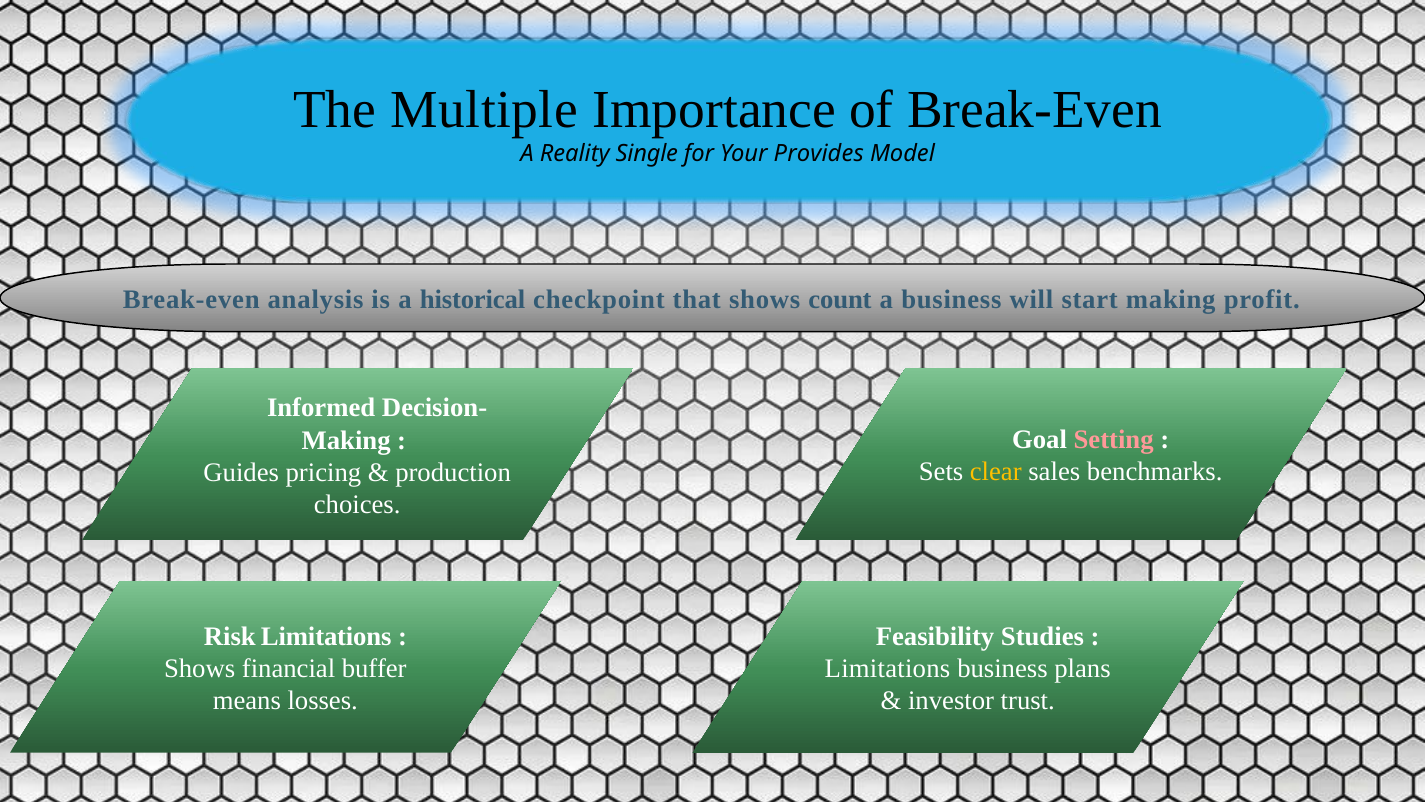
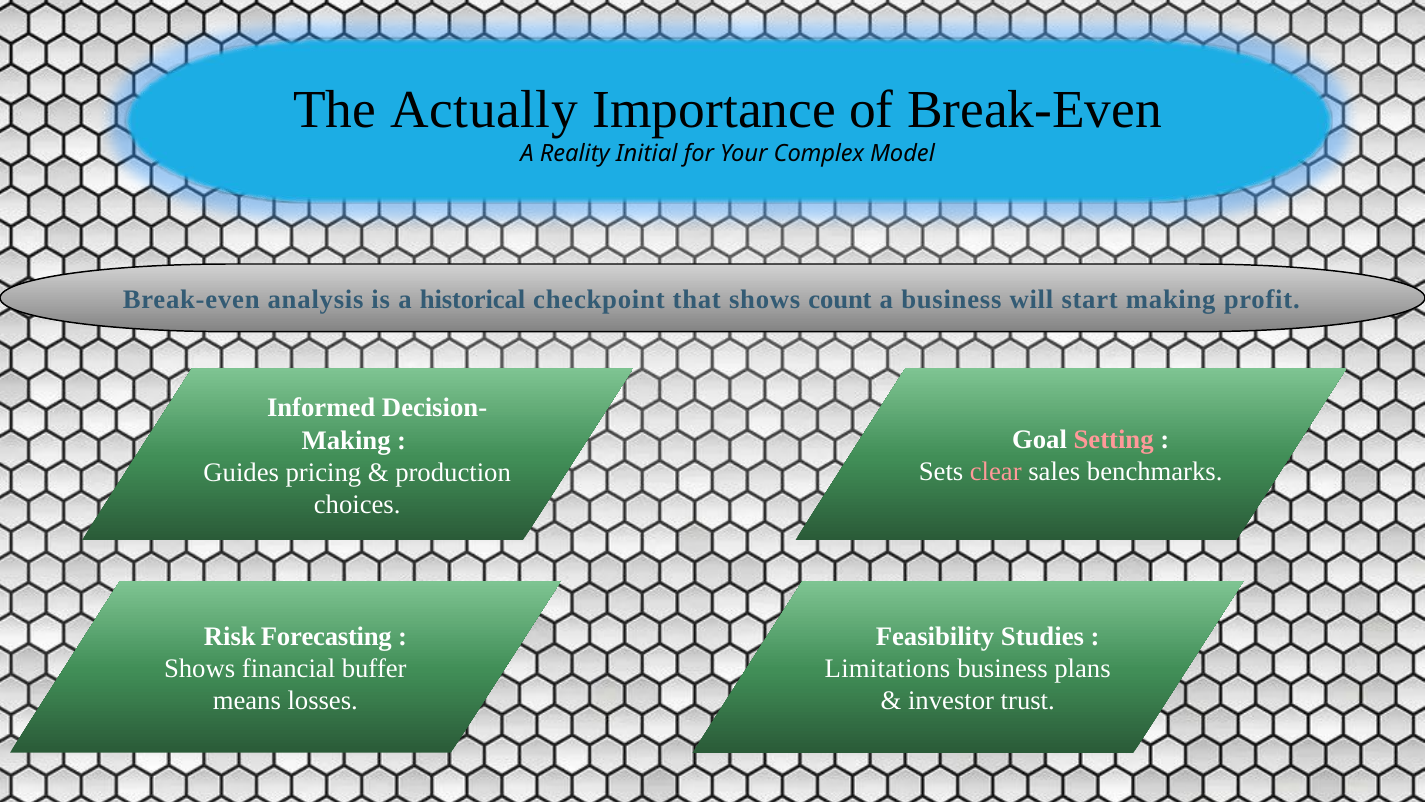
Multiple: Multiple -> Actually (484, 109)
Single: Single -> Initial (647, 154)
Provides: Provides -> Complex (819, 154)
clear colour: yellow -> pink (996, 472)
Limitations: Limitations -> Forecasting (326, 636)
